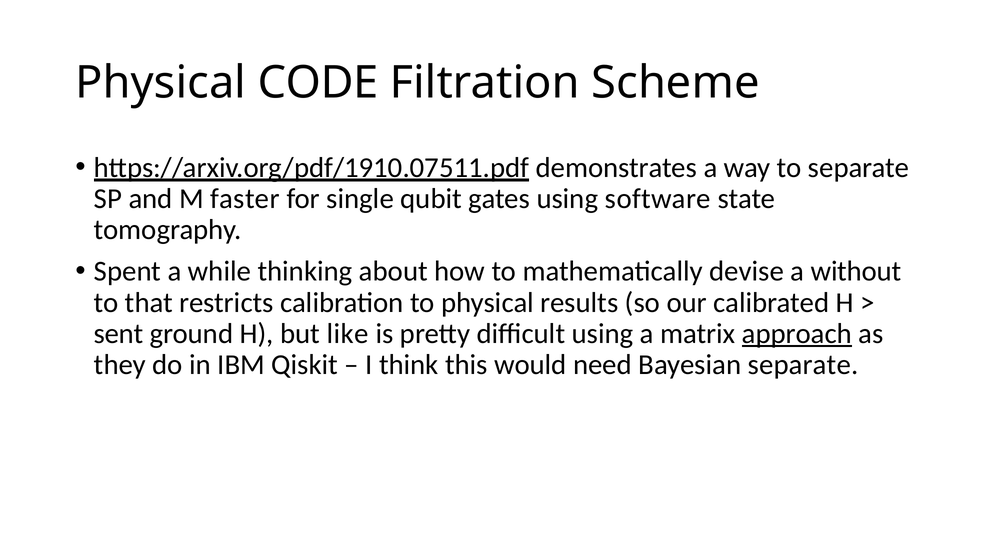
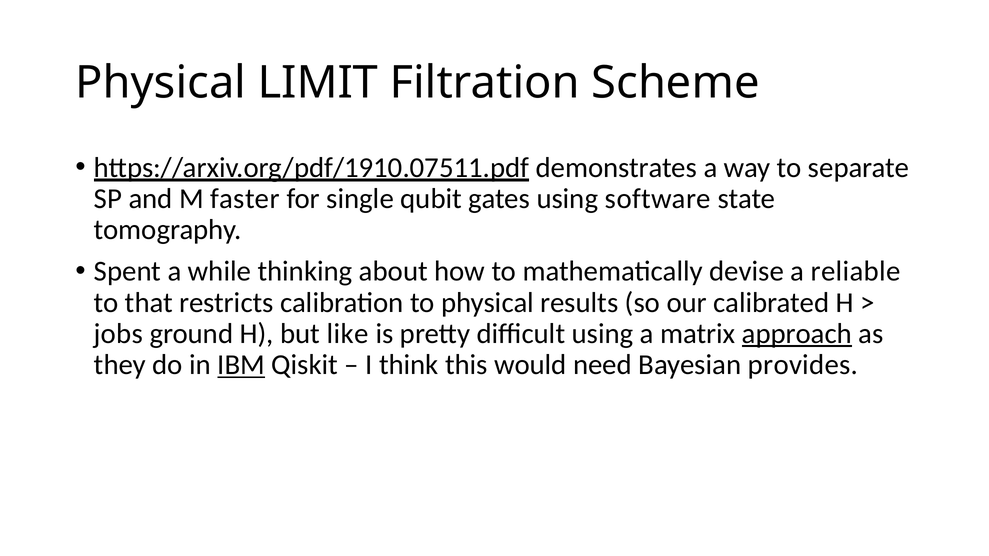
CODE: CODE -> LIMIT (318, 83)
without: without -> reliable (856, 272)
sent: sent -> jobs (118, 334)
IBM underline: none -> present (241, 365)
Bayesian separate: separate -> provides (803, 365)
